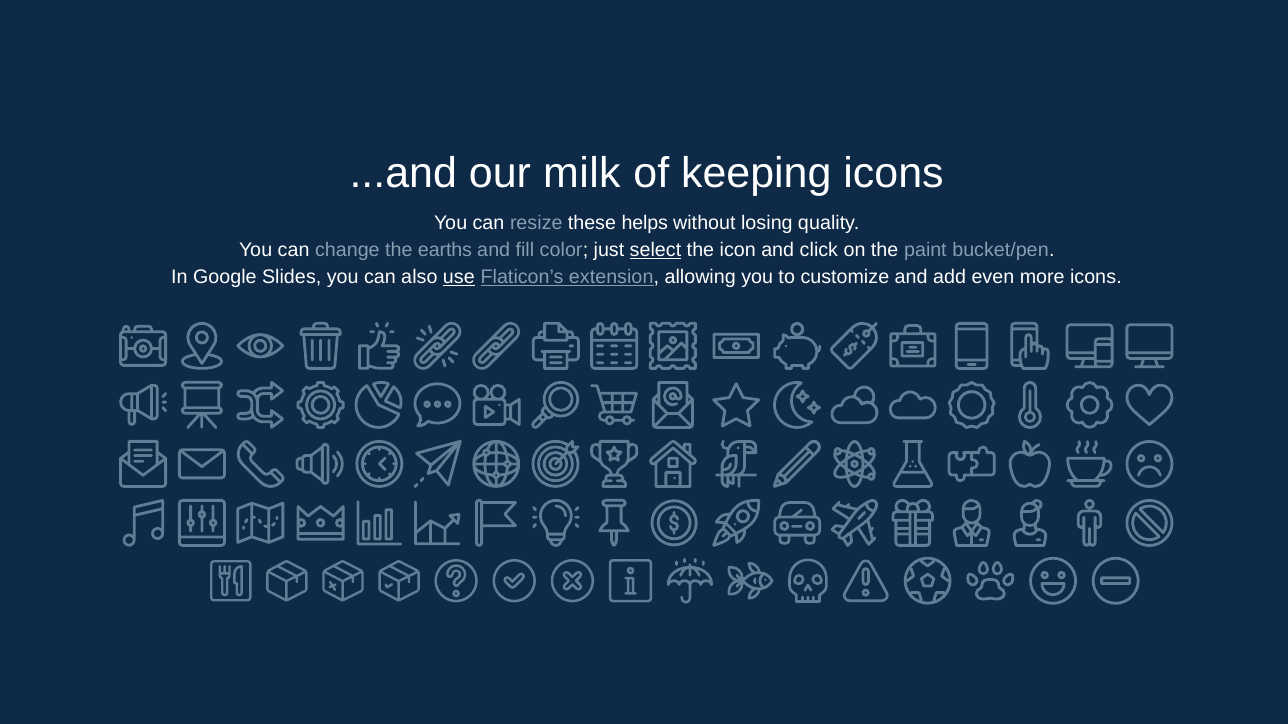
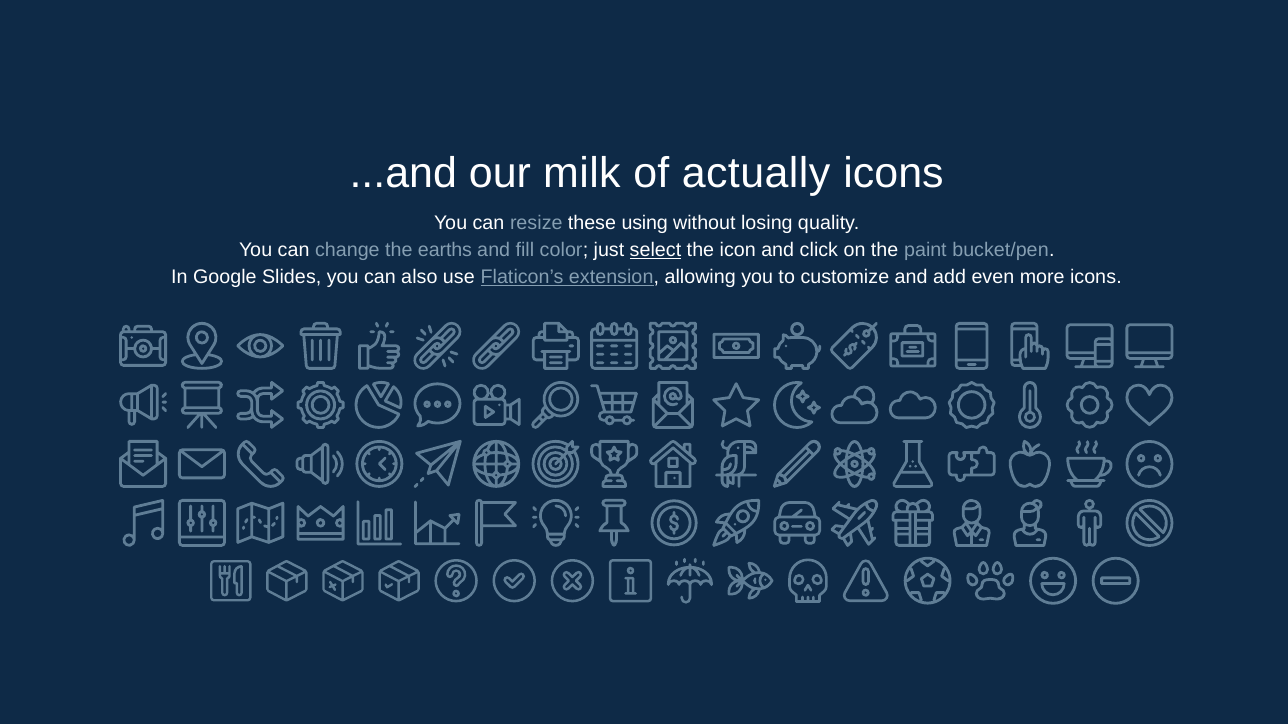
keeping: keeping -> actually (756, 173)
helps: helps -> using (645, 223)
use underline: present -> none (459, 277)
